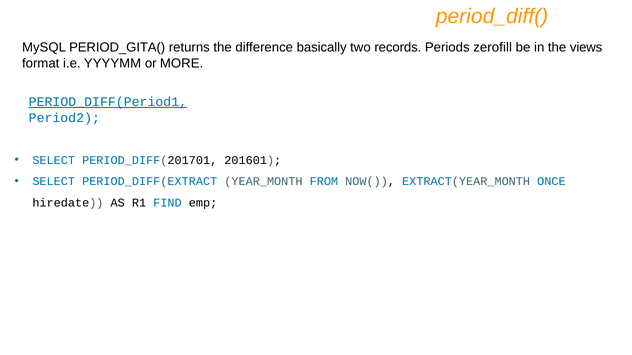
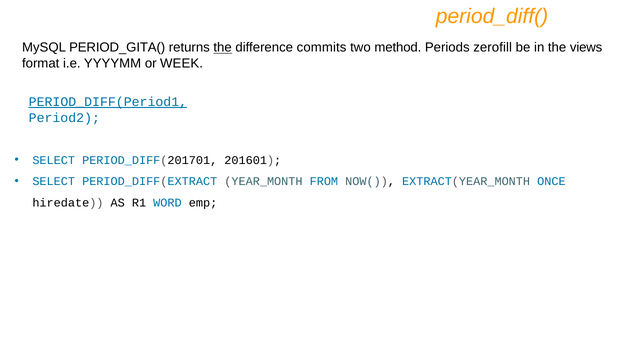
the underline: none -> present (223, 48)
basically: basically -> commits (322, 48)
records: records -> method (398, 48)
MORE: MORE -> WEEK (182, 63)
FIND: FIND -> WORD (167, 203)
